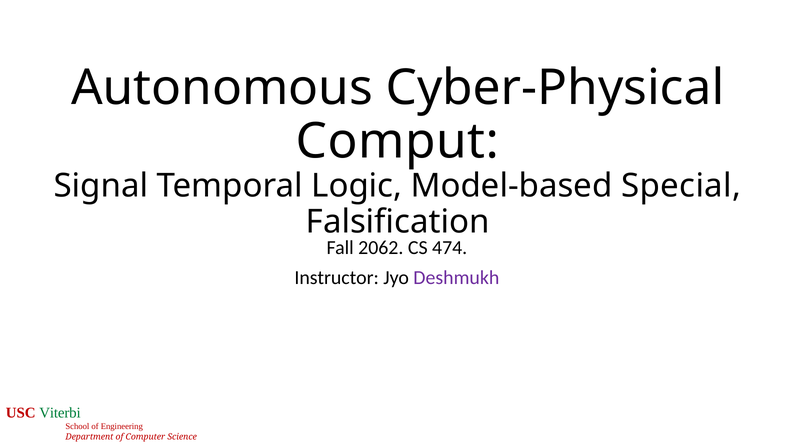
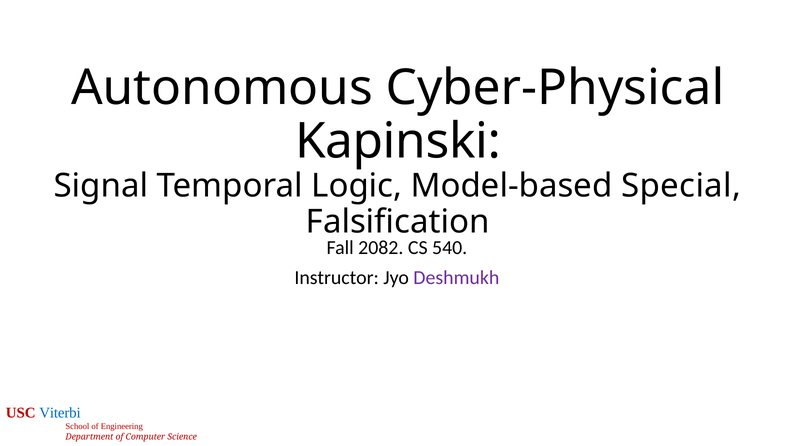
Comput: Comput -> Kapinski (398, 142)
2062: 2062 -> 2082 (381, 248)
474: 474 -> 540 (450, 248)
Viterbi colour: green -> blue (60, 413)
